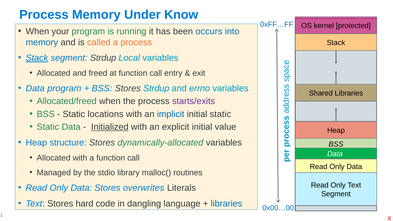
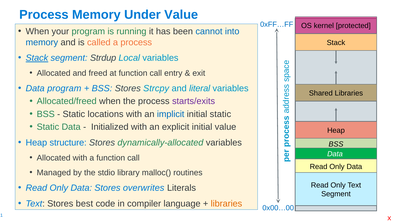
Under Know: Know -> Value (181, 15)
occurs: occurs -> cannot (209, 31)
Stores Strdup: Strdup -> Strcpy (156, 88)
errno: errno -> literal (200, 88)
Initialized underline: present -> none (110, 127)
hard: hard -> best (84, 204)
dangling: dangling -> compiler (144, 204)
libraries colour: blue -> orange (226, 204)
